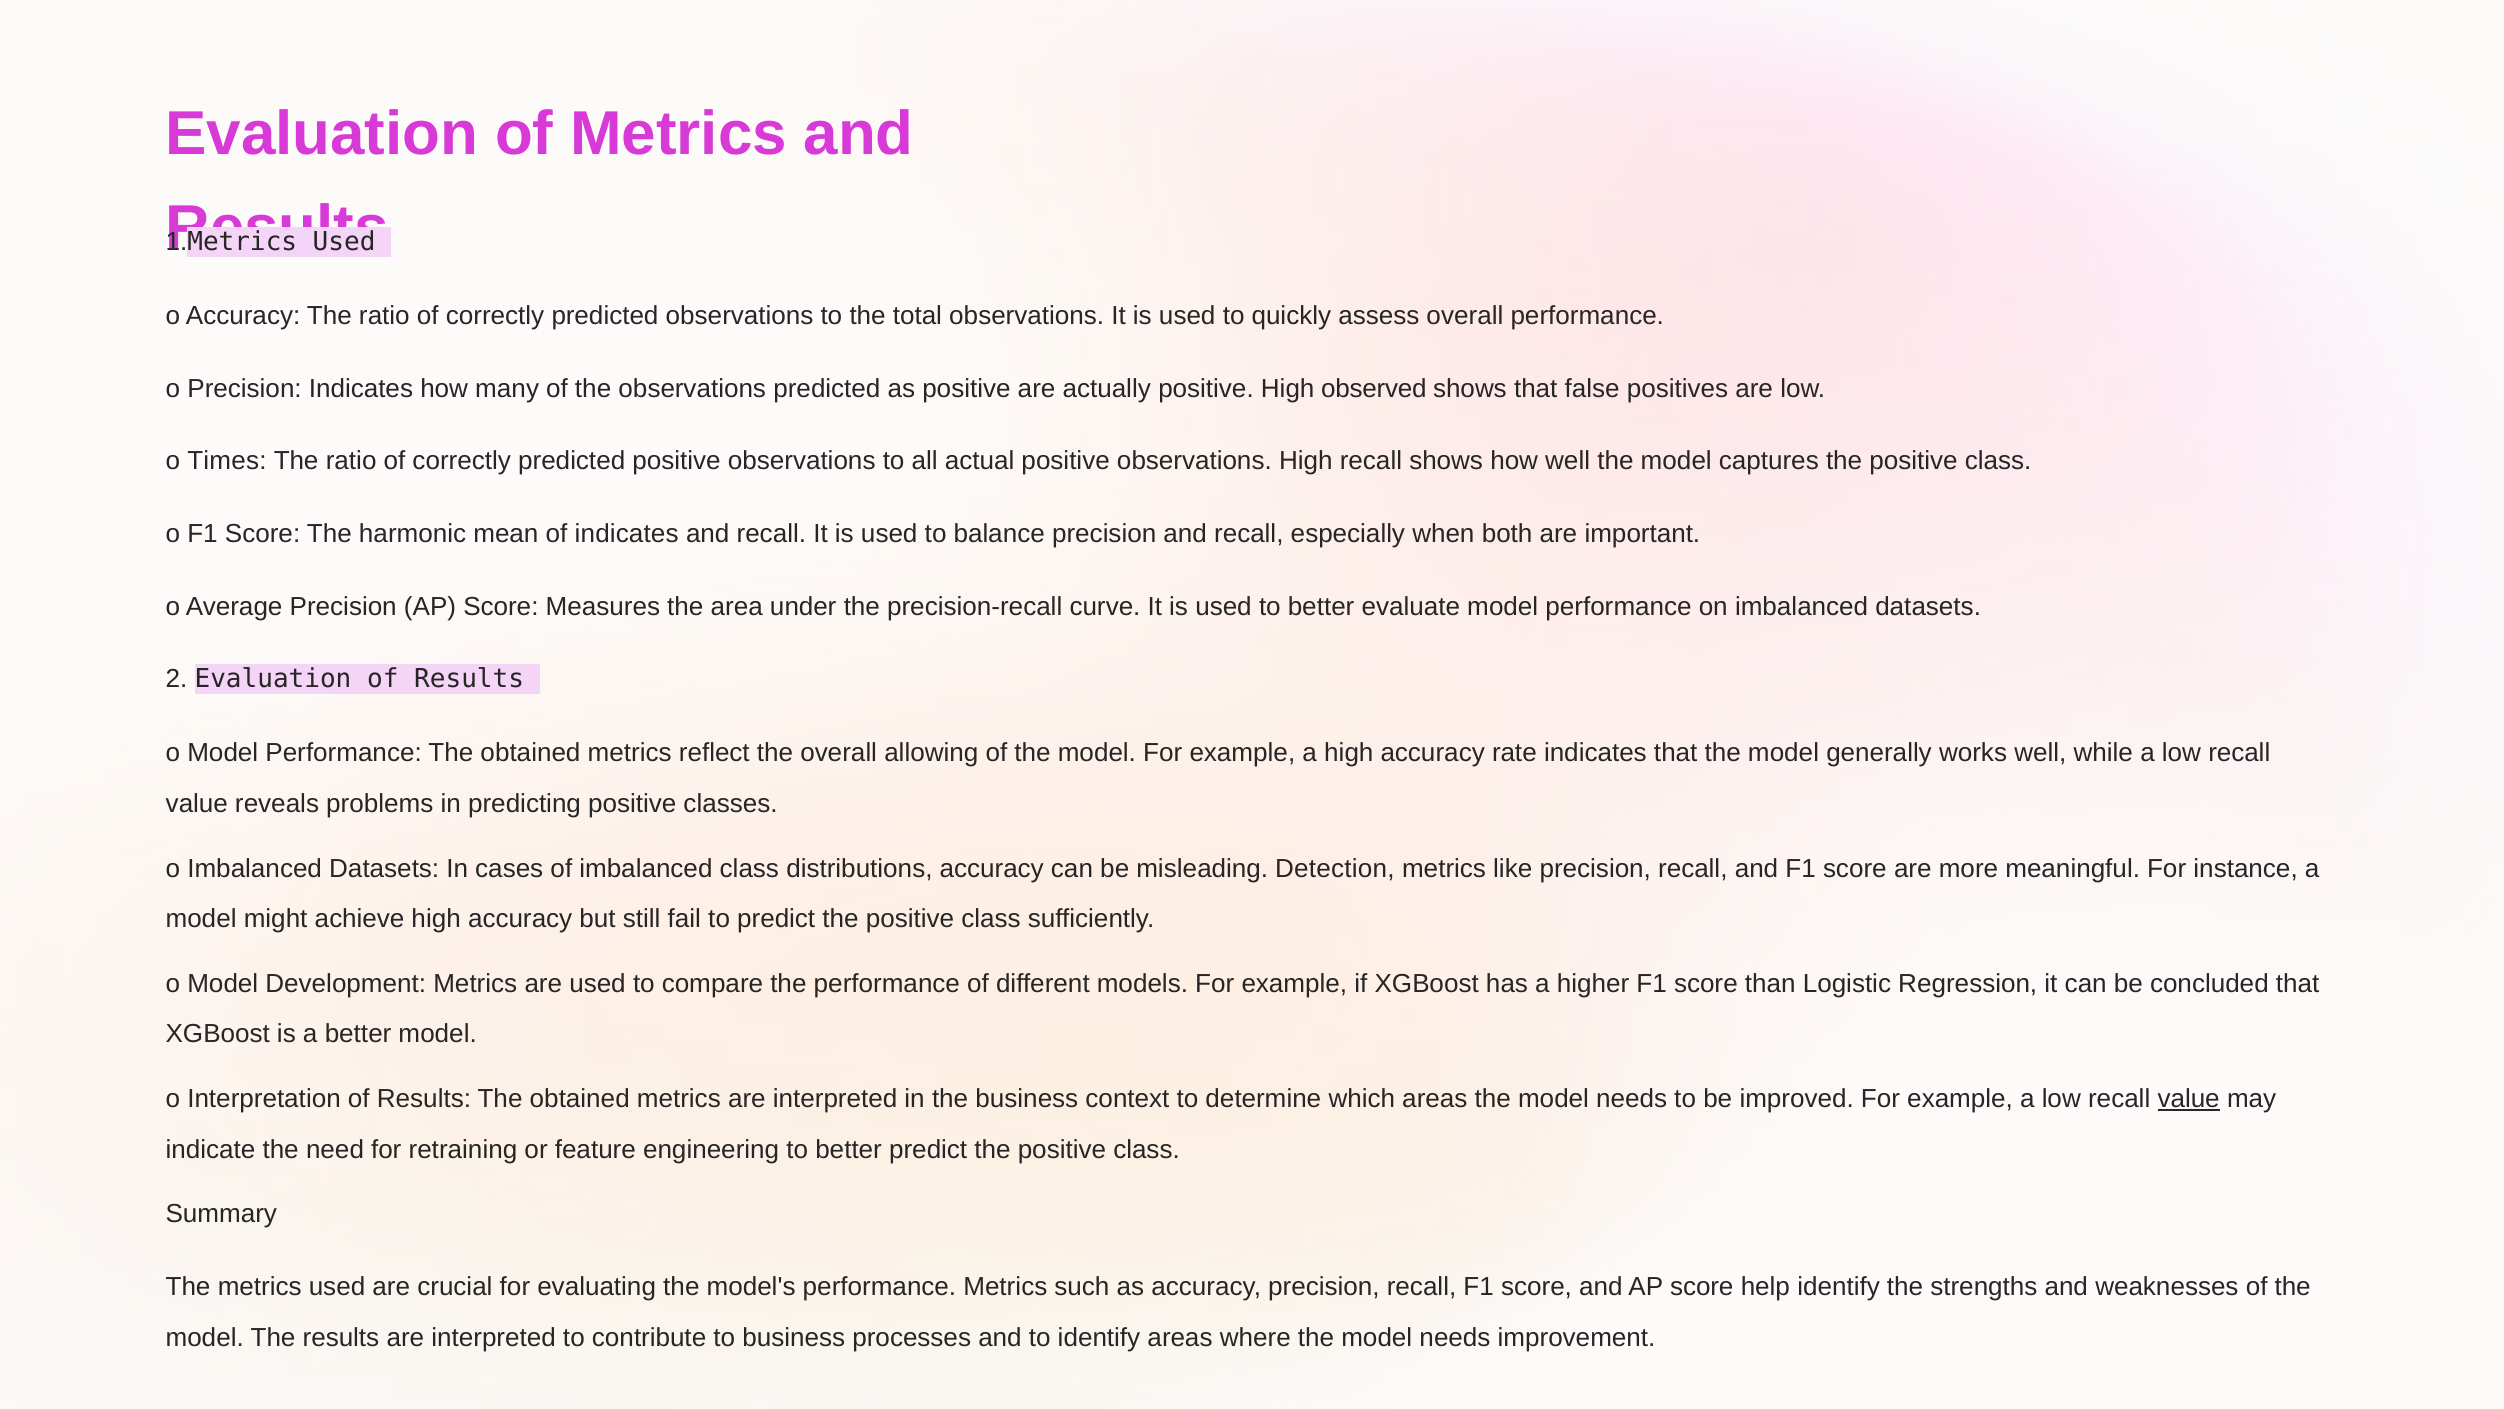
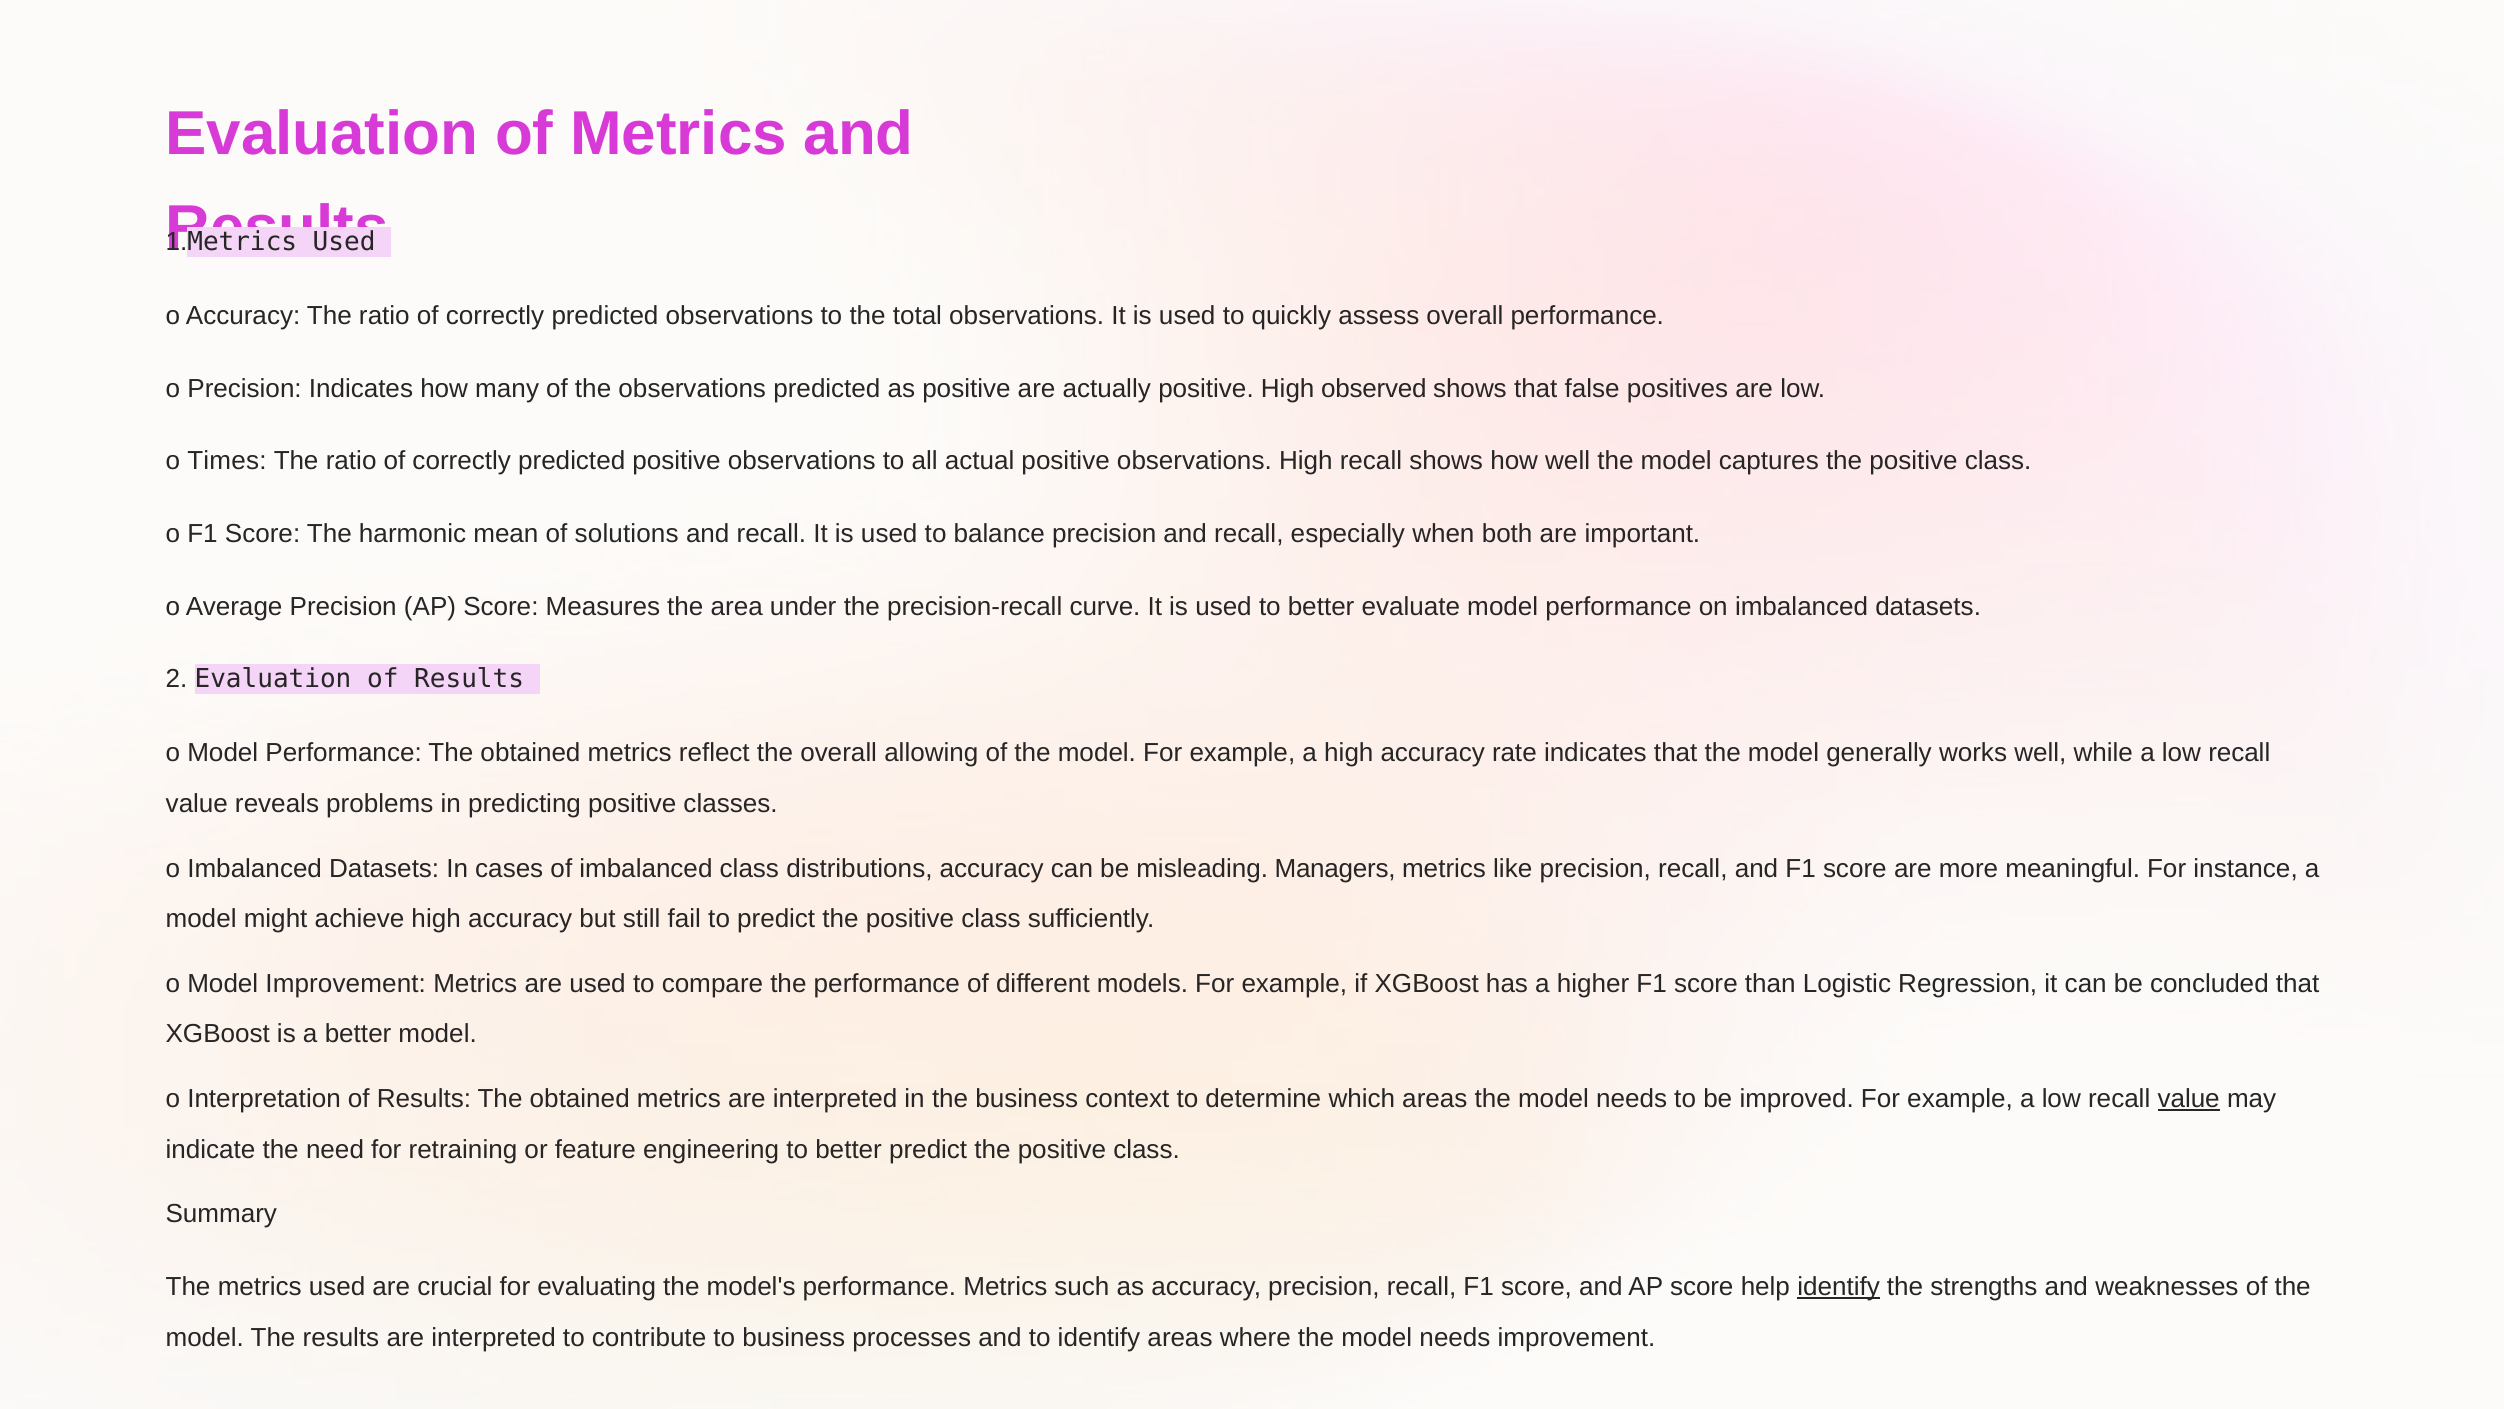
of indicates: indicates -> solutions (627, 534)
Detection: Detection -> Managers (1335, 868)
Model Development: Development -> Improvement (346, 983)
identify underline: none -> present (1839, 1286)
